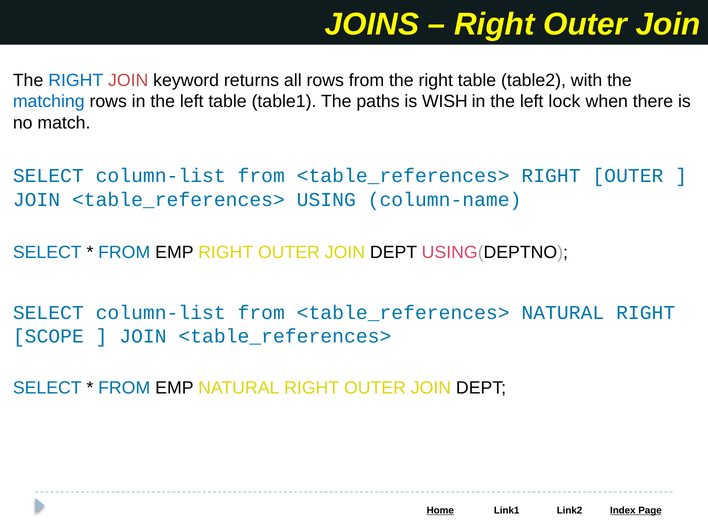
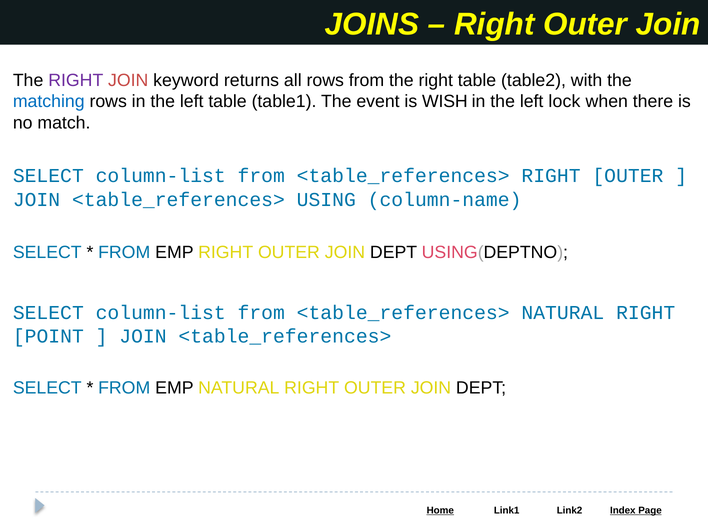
RIGHT colour: blue -> purple (76, 80)
paths: paths -> event (378, 101)
SCOPE: SCOPE -> POINT (48, 336)
